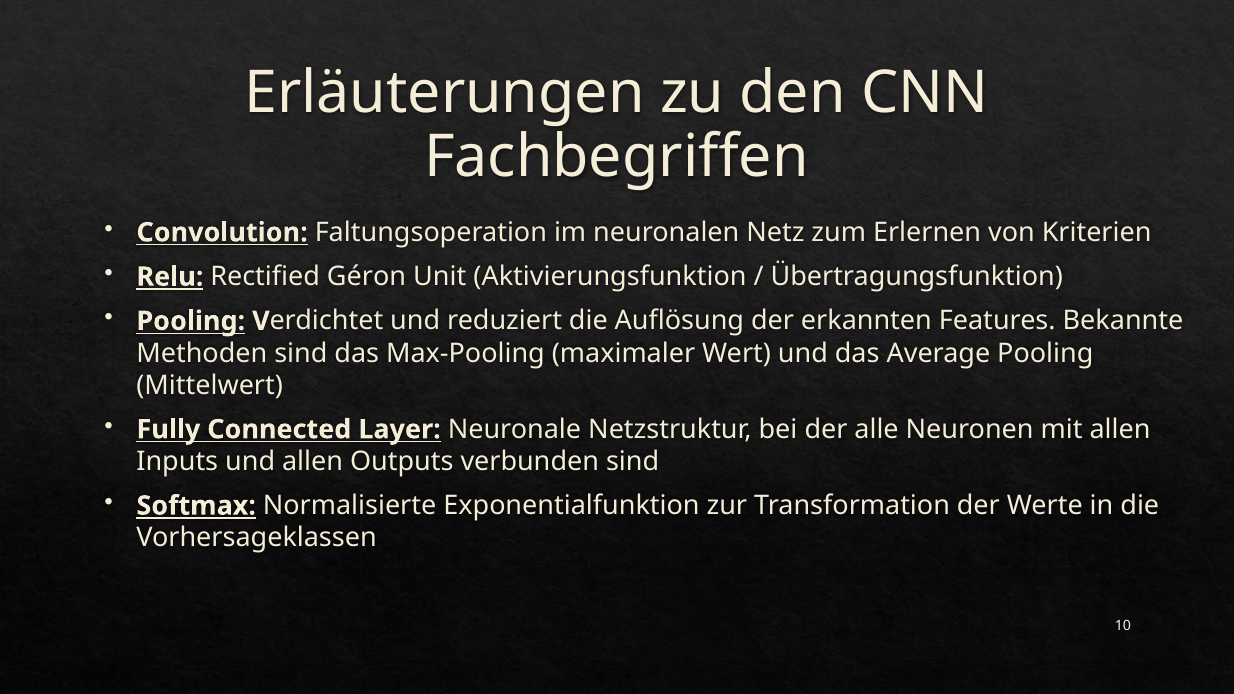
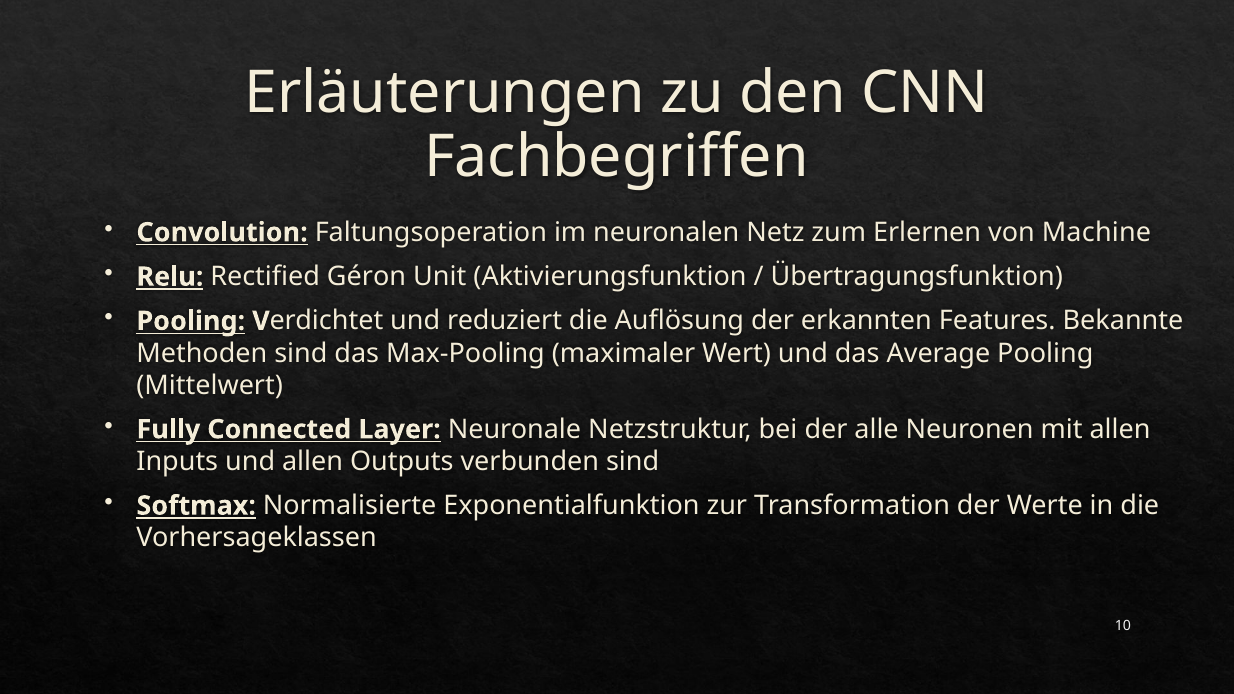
Kriterien: Kriterien -> Machine (1097, 233)
